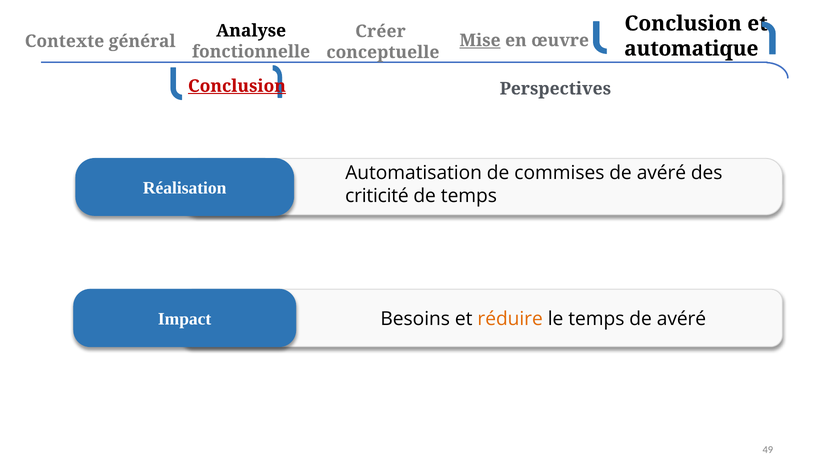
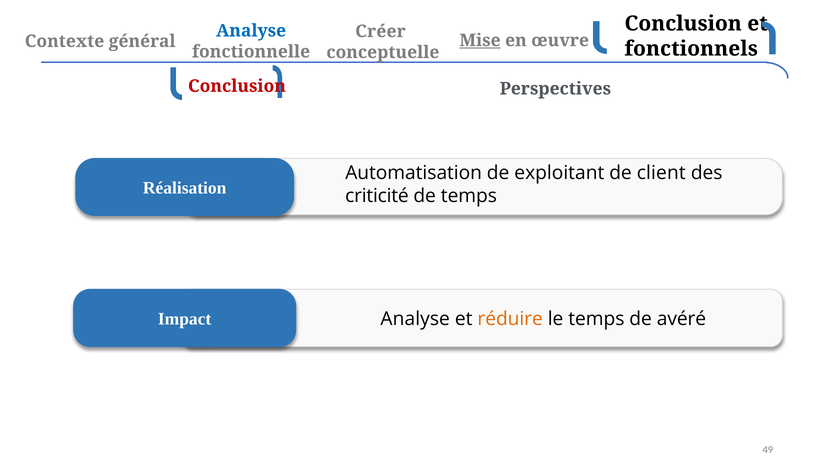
Analyse colour: black -> blue (251, 31)
automatique: automatique -> fonctionnels (691, 49)
Conclusion underline: present -> none (237, 86)
commises: commises -> exploitant (559, 173)
avéré: avéré -> client (661, 173)
Impact Besoins: Besoins -> Analyse (415, 319)
